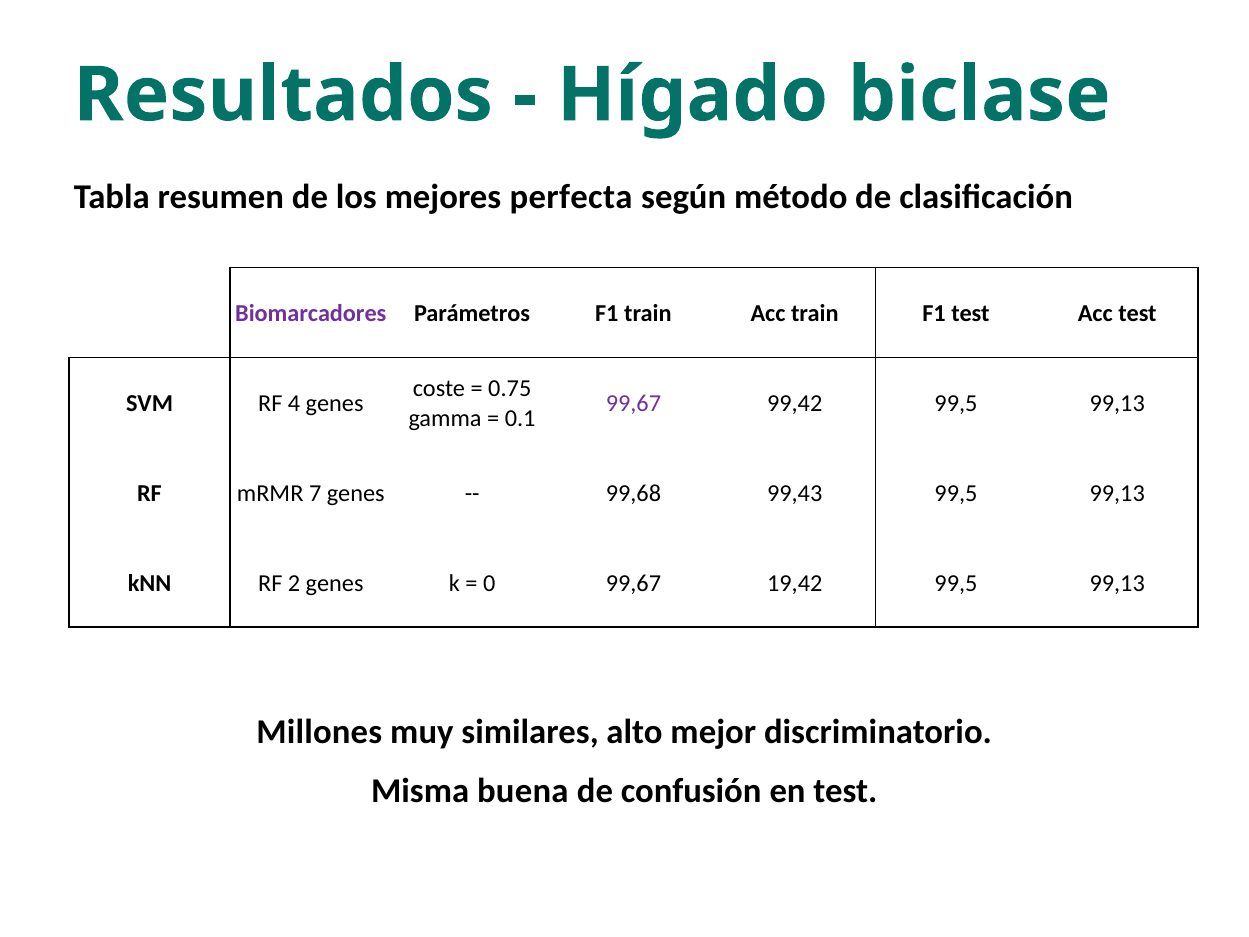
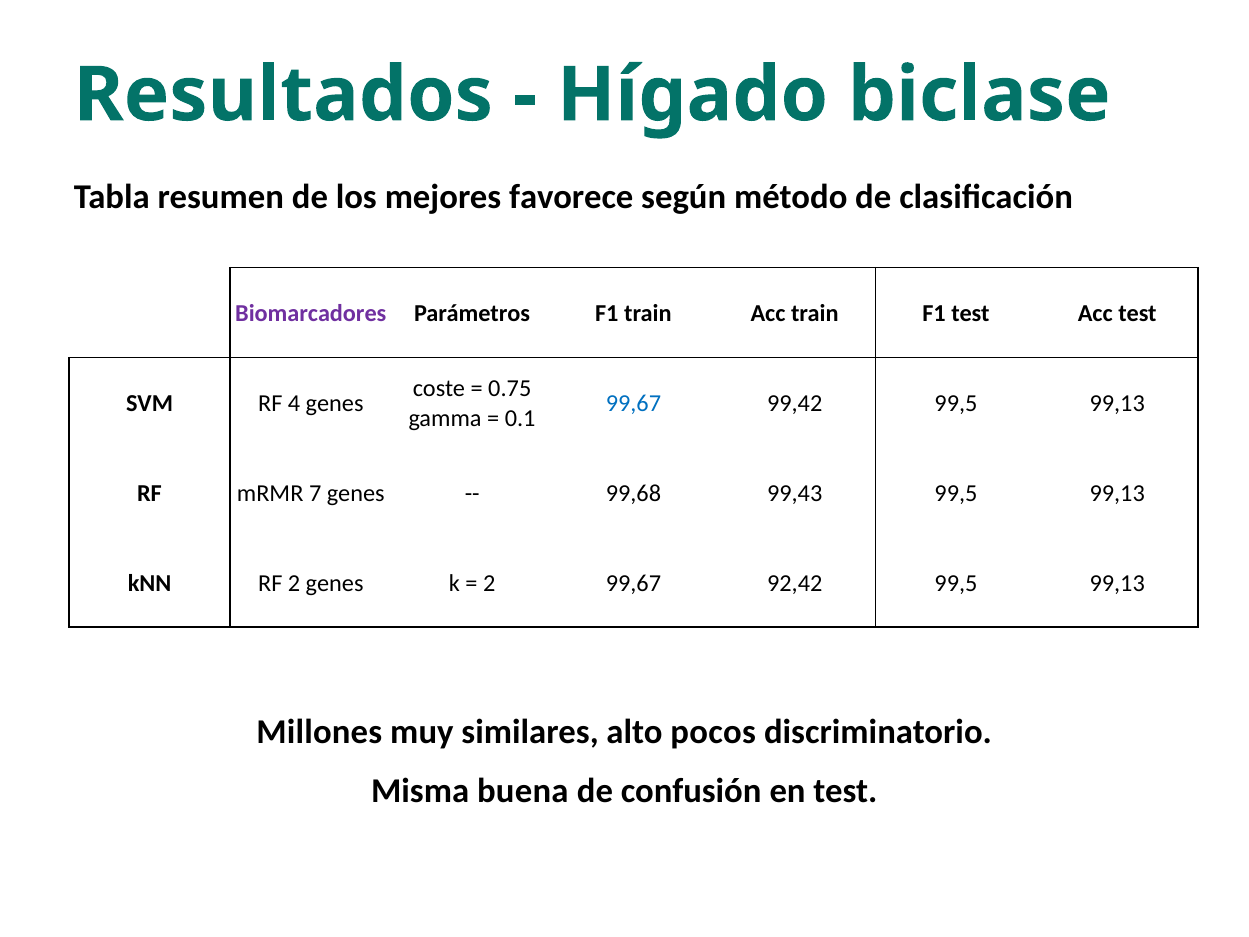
perfecta: perfecta -> favorece (571, 197)
99,67 colour: purple -> blue (633, 403)
0: 0 -> 2 (489, 583)
19,42: 19,42 -> 92,42 (795, 583)
mejor: mejor -> pocos (713, 732)
